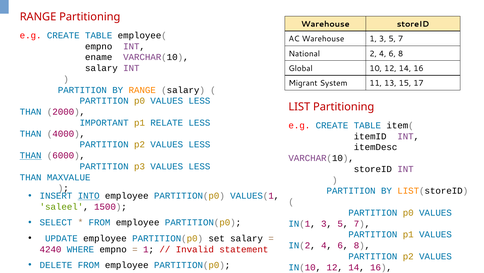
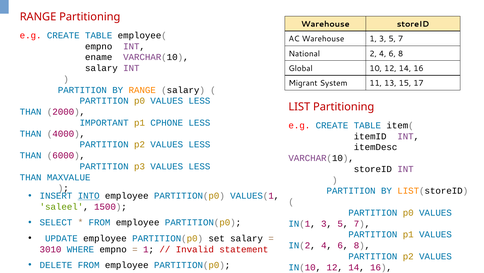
RELATE: RELATE -> CPHONE (167, 122)
THAN underline: present -> none (31, 155)
4240: 4240 -> 3010 (51, 249)
